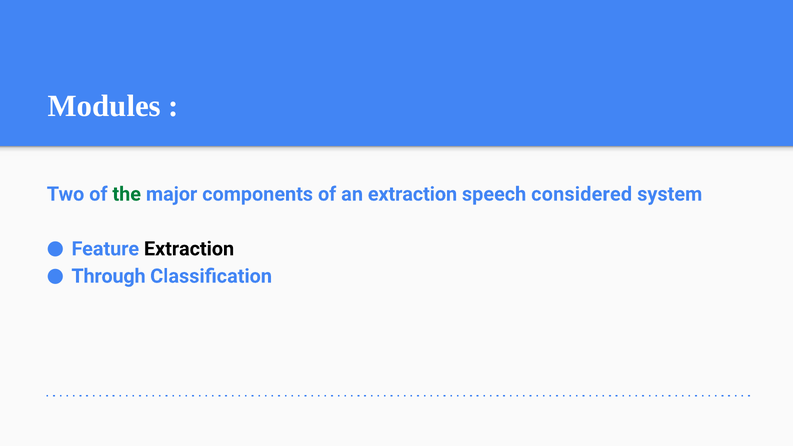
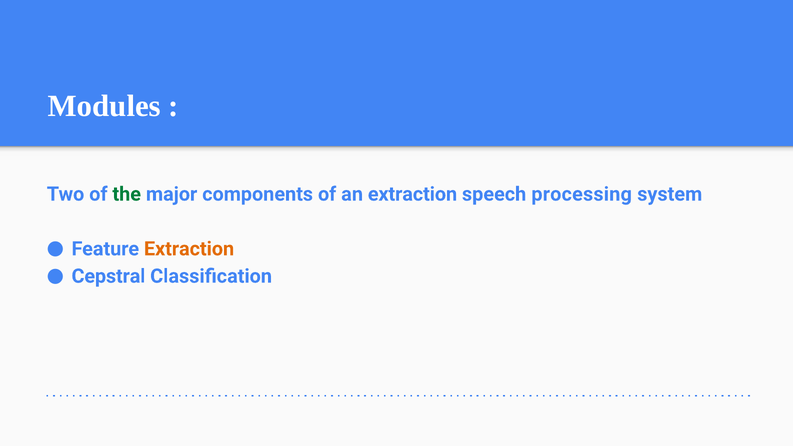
considered: considered -> processing (582, 194)
Extraction colour: black -> orange (189, 249)
Through: Through -> Cepstral (108, 276)
